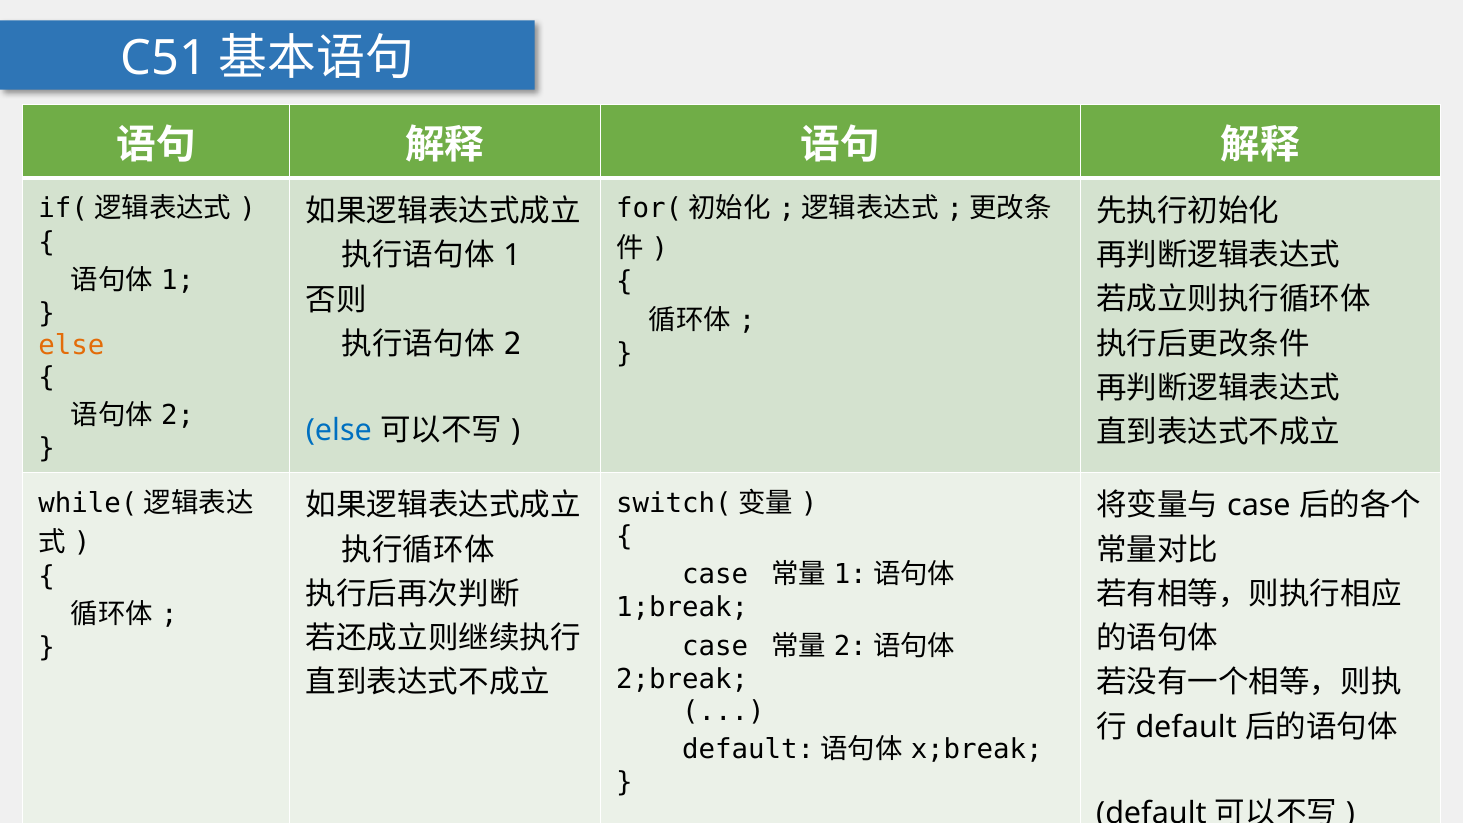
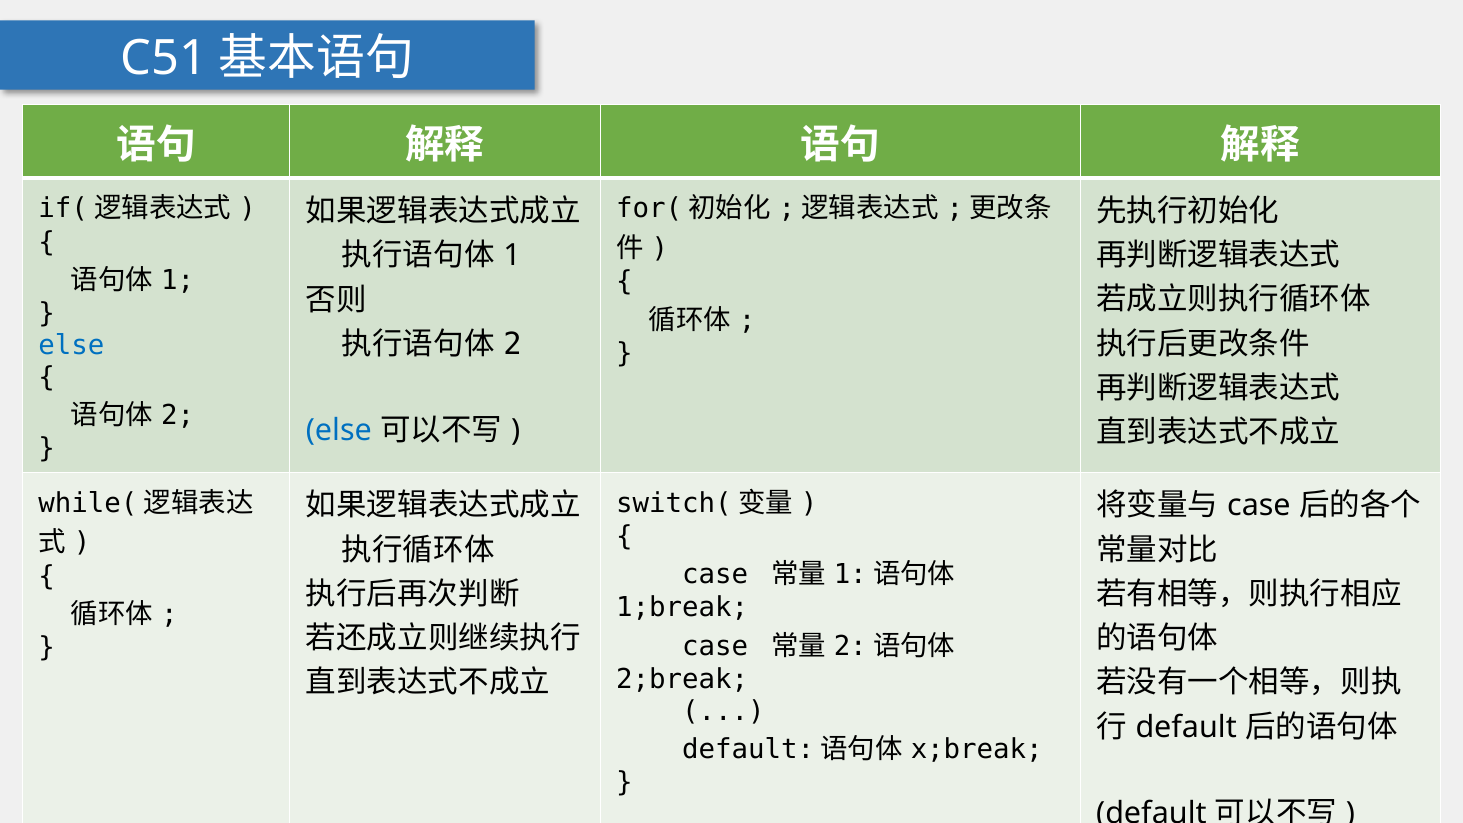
else colour: orange -> blue (71, 345)
